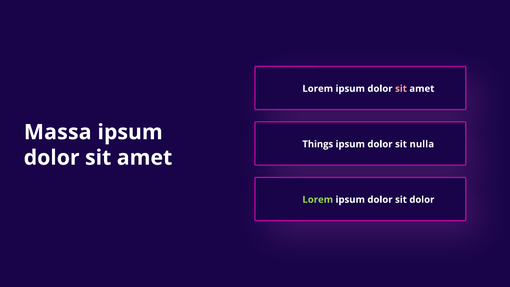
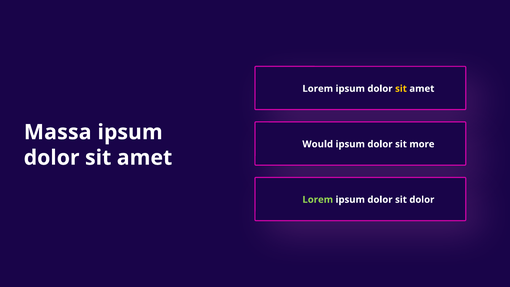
sit colour: pink -> yellow (401, 89)
Things: Things -> Would (318, 144)
nulla: nulla -> more (422, 144)
